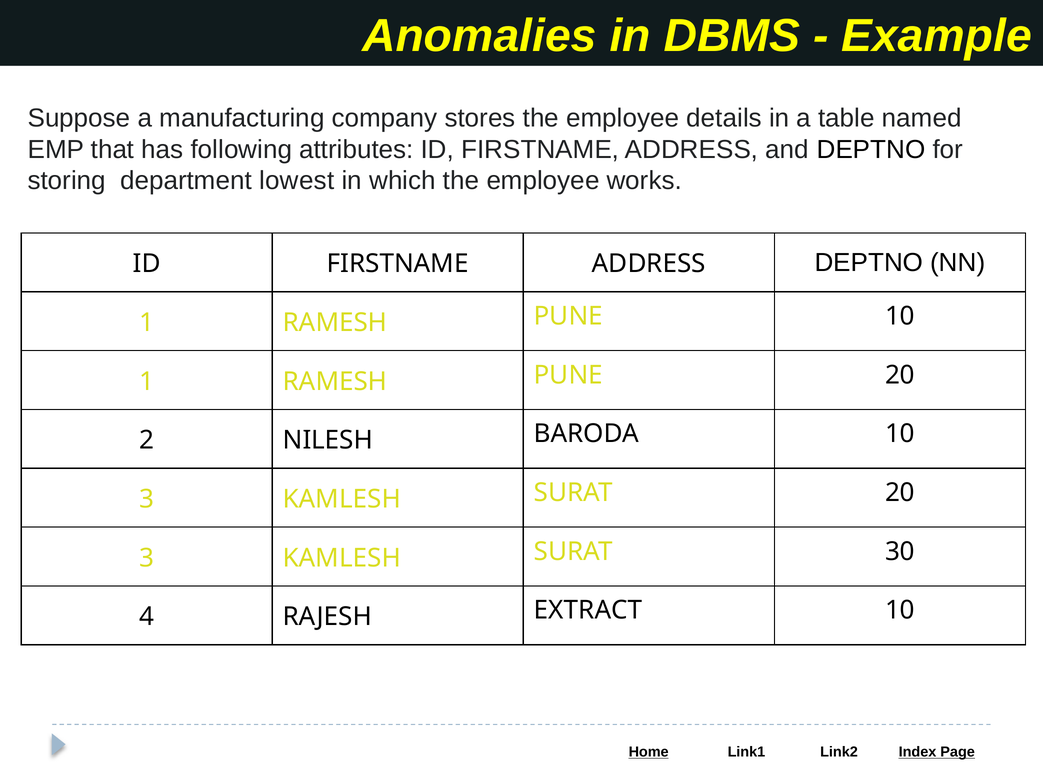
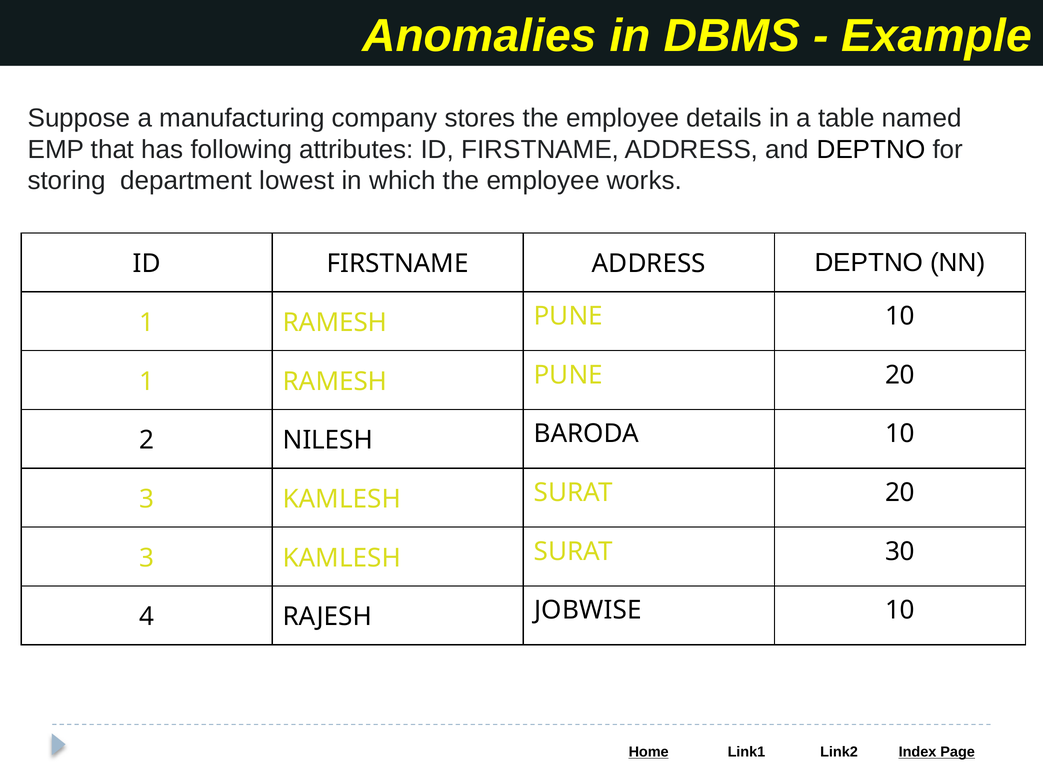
EXTRACT: EXTRACT -> JOBWISE (588, 611)
